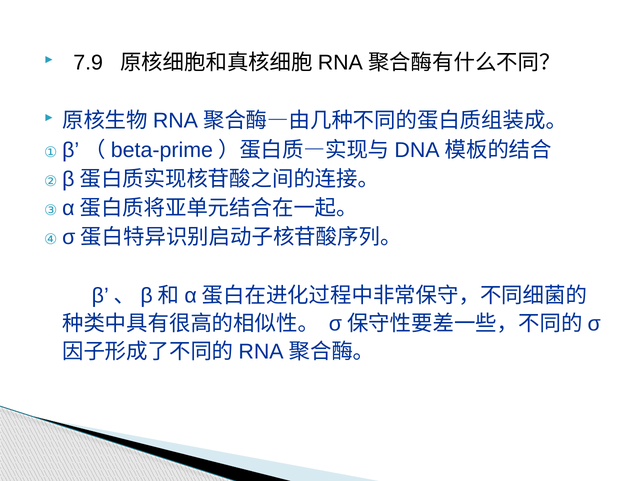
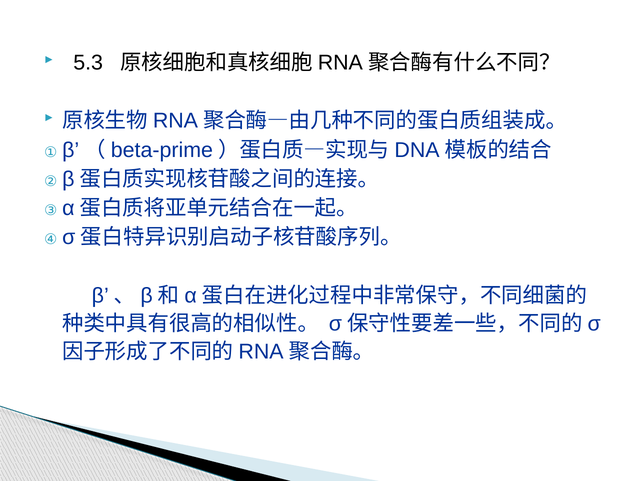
7.9: 7.9 -> 5.3 (88, 63)
